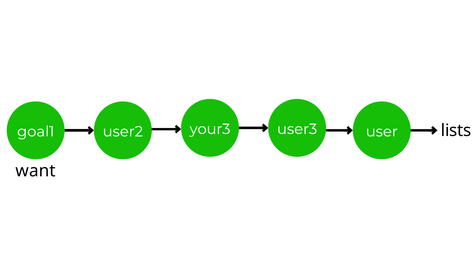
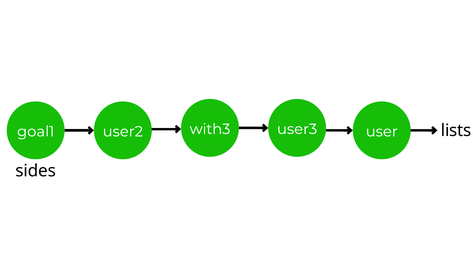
your3: your3 -> with3 (210, 129)
want: want -> sides (36, 171)
